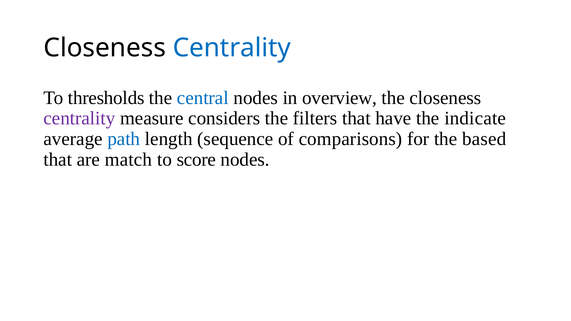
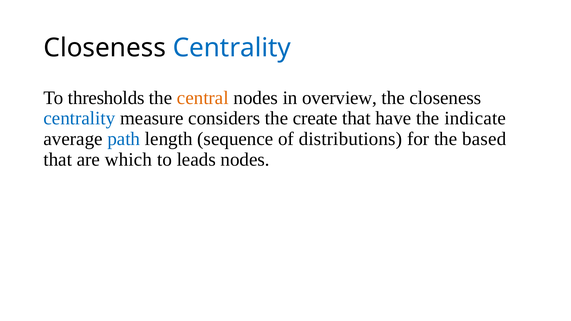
central colour: blue -> orange (203, 98)
centrality colour: purple -> blue (79, 118)
filters: filters -> create (315, 118)
comparisons: comparisons -> distributions (350, 139)
match: match -> which (128, 160)
score: score -> leads (196, 160)
